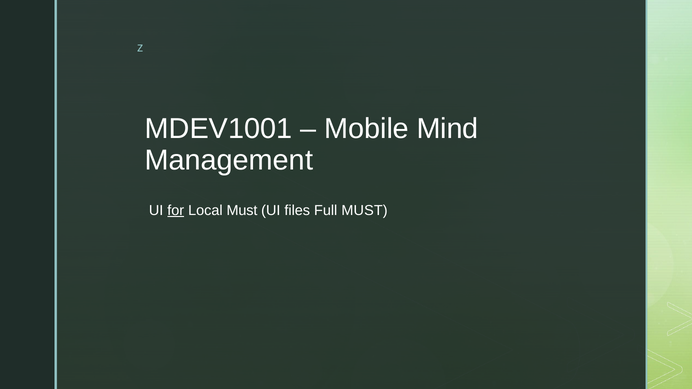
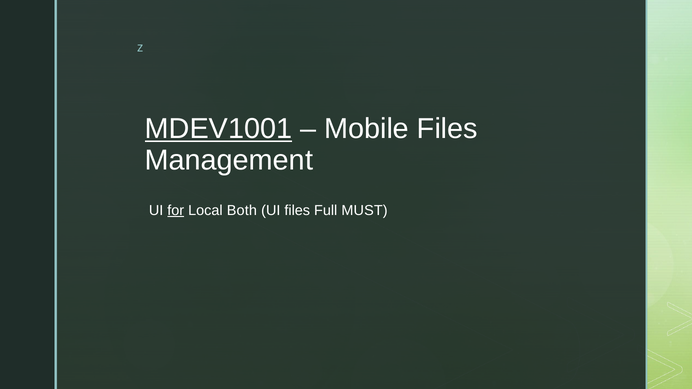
MDEV1001 underline: none -> present (219, 129)
Mobile Mind: Mind -> Files (447, 129)
Local Must: Must -> Both (242, 210)
